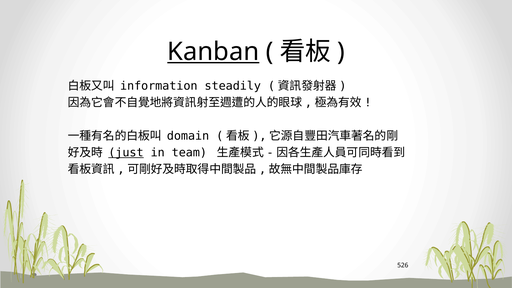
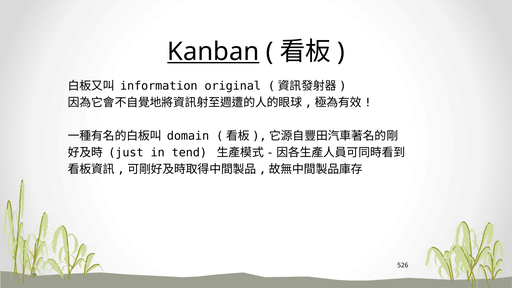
steadily: steadily -> original (233, 86)
just underline: present -> none (126, 153)
team: team -> tend (189, 153)
